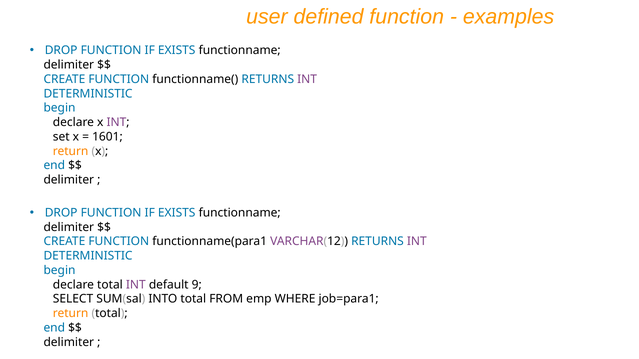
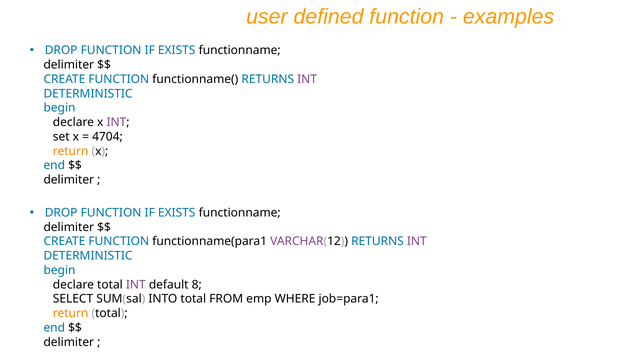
1601: 1601 -> 4704 (107, 137)
9: 9 -> 8 (197, 285)
